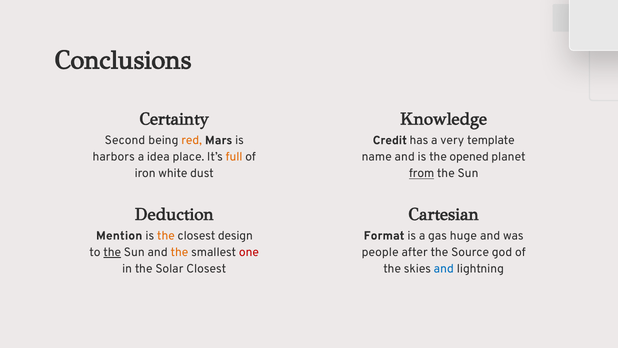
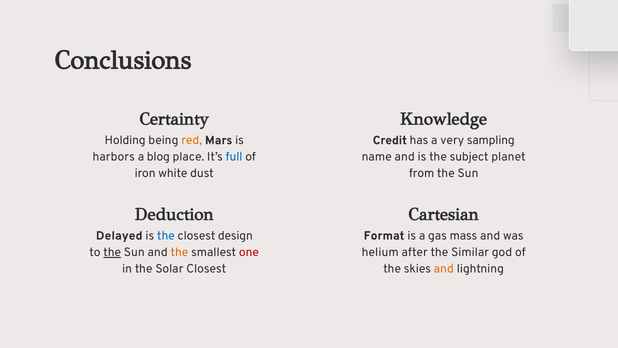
Second: Second -> Holding (125, 140)
template: template -> sampling (491, 140)
idea: idea -> blog (158, 157)
full colour: orange -> blue (234, 157)
opened: opened -> subject (469, 157)
from underline: present -> none (422, 173)
Mention: Mention -> Delayed (119, 235)
the colour: orange -> blue (166, 235)
huge: huge -> mass (463, 235)
people: people -> helium (380, 252)
Source: Source -> Similar (470, 252)
and colour: blue -> orange (444, 269)
